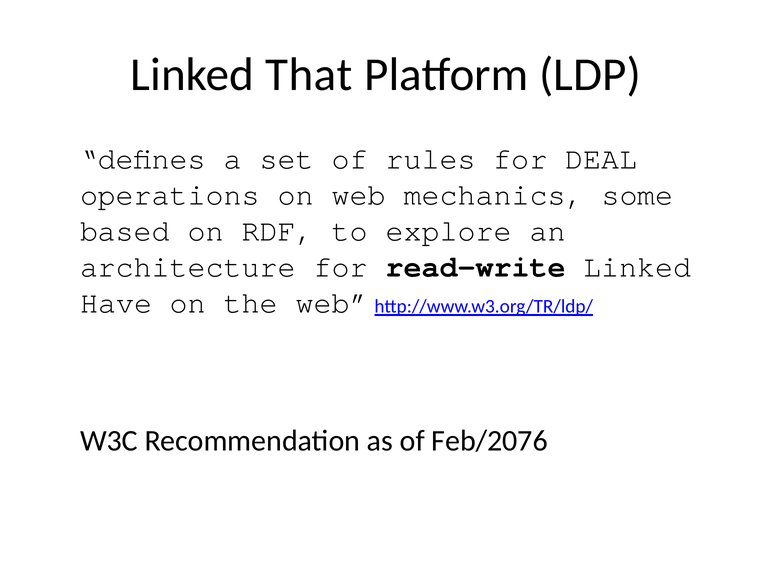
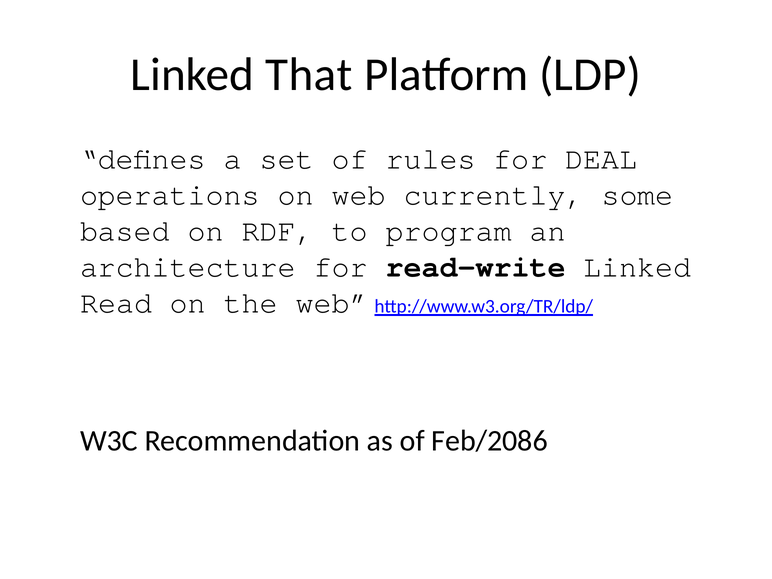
mechanics: mechanics -> currently (494, 195)
explore: explore -> program (449, 231)
Have: Have -> Read (116, 303)
Feb/2076: Feb/2076 -> Feb/2086 (490, 441)
